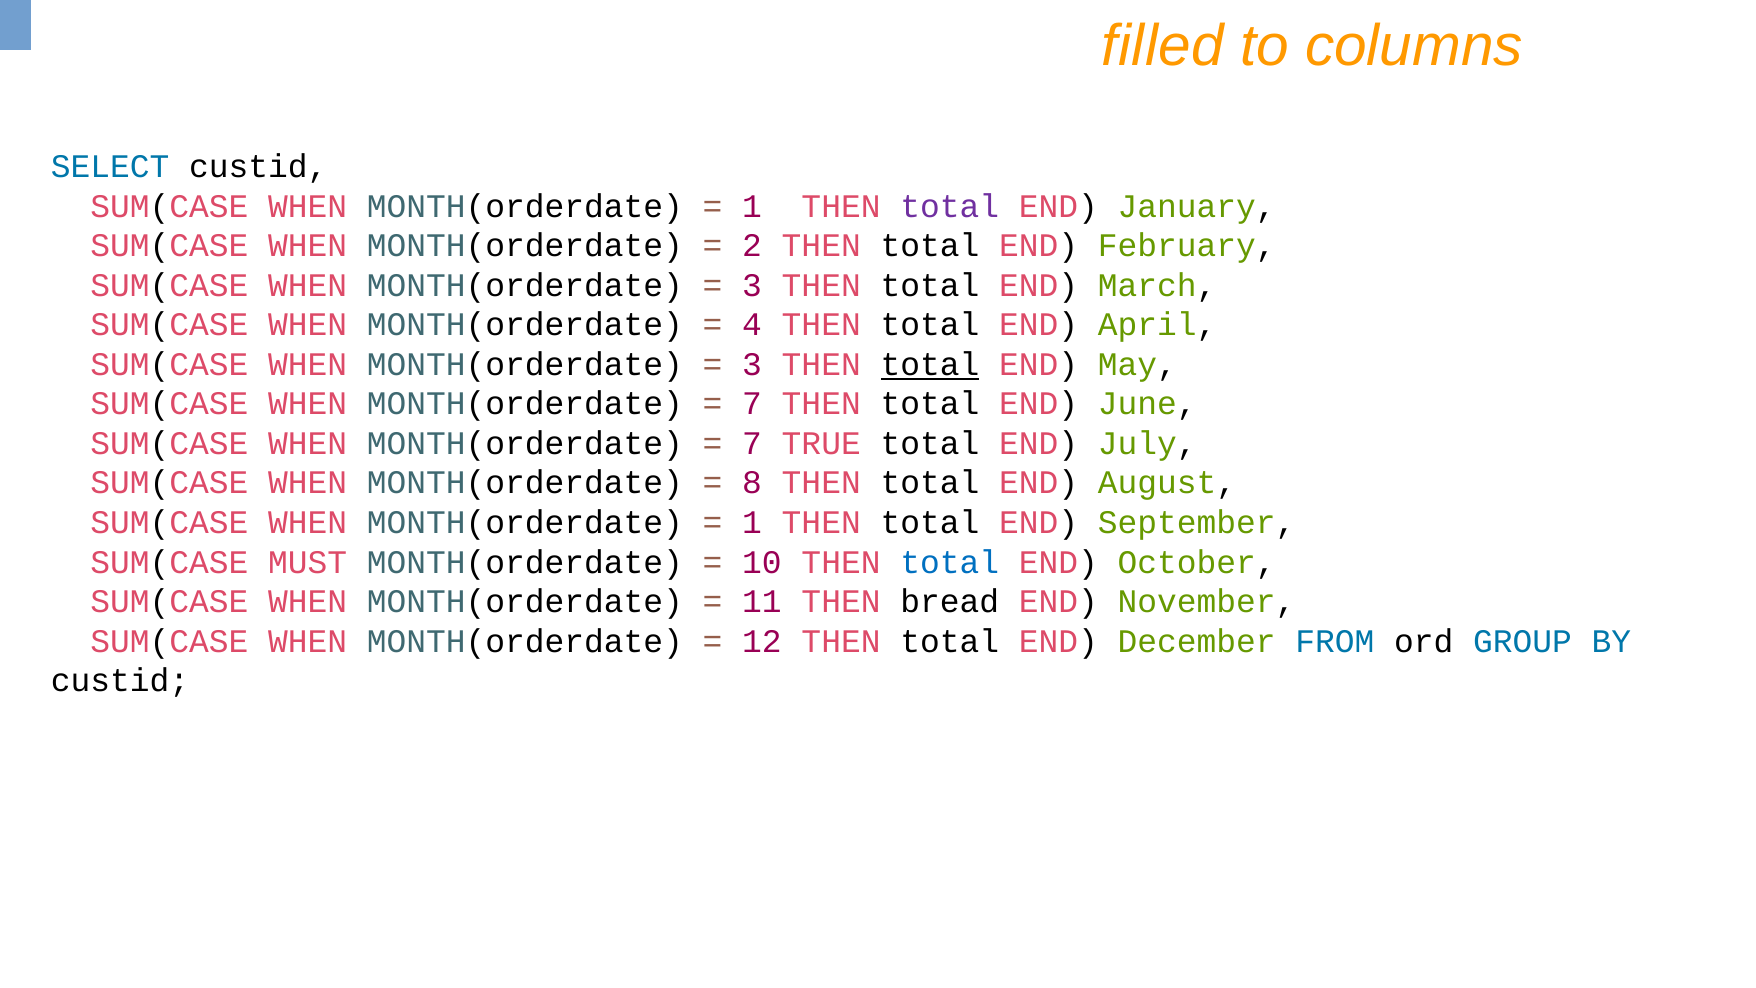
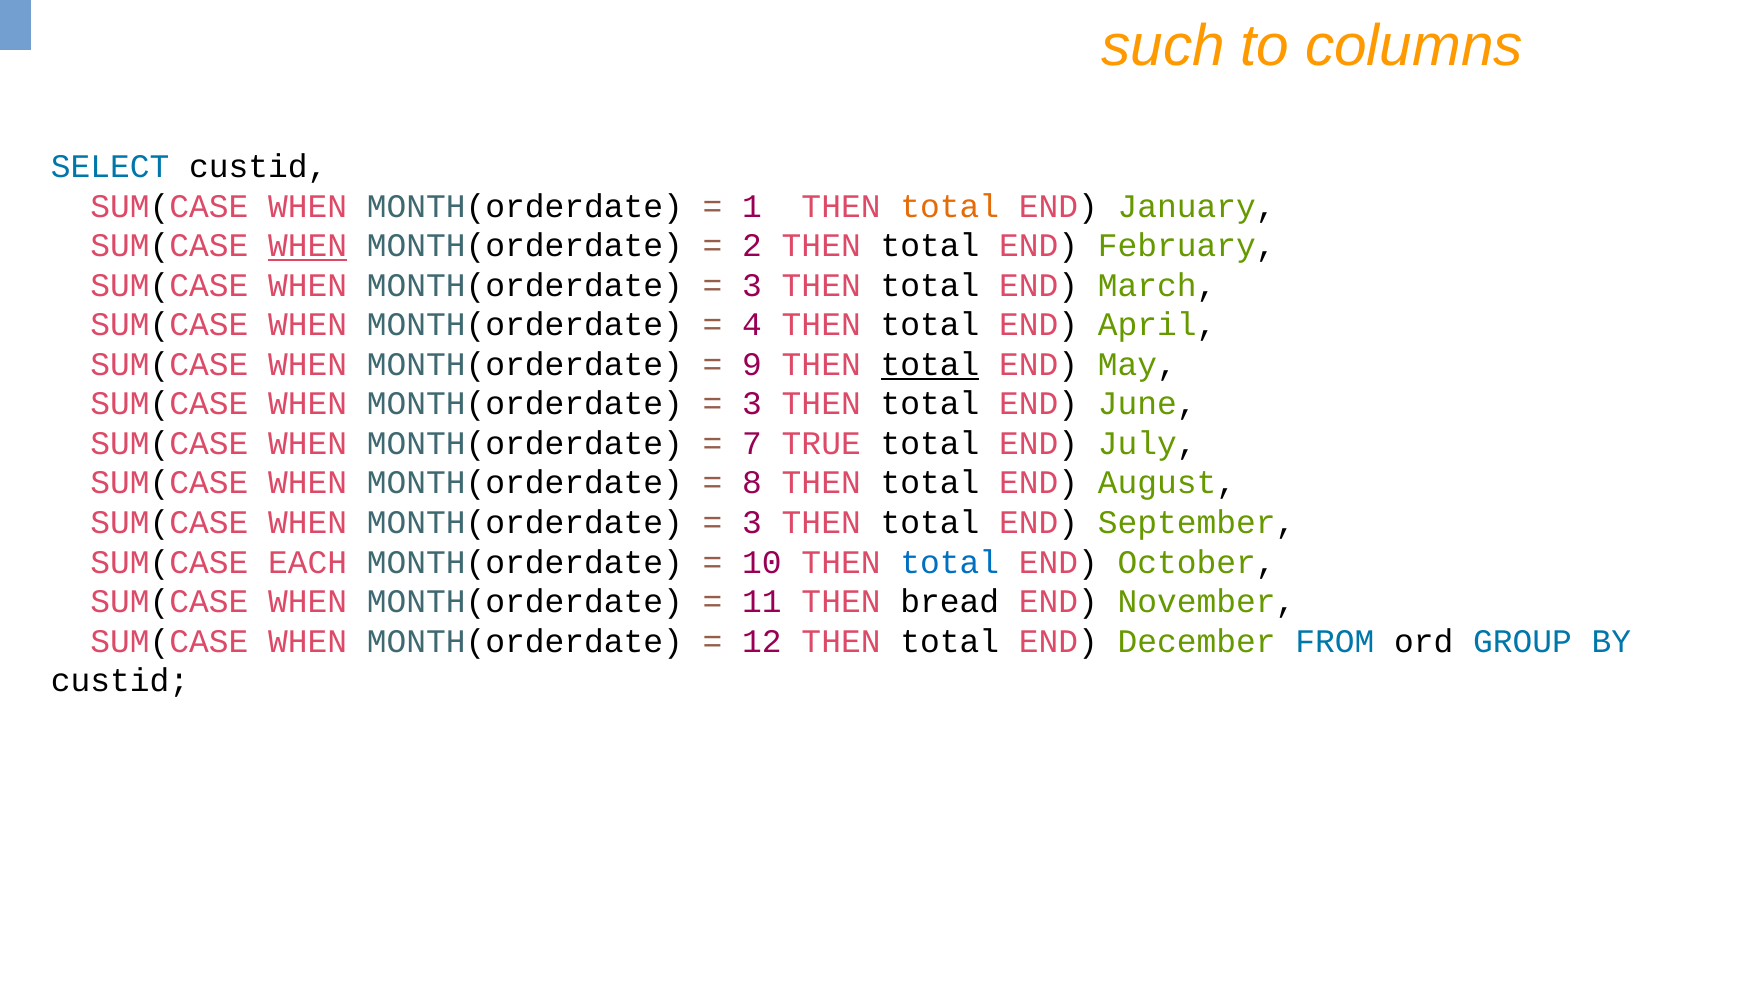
filled: filled -> such (1163, 46)
total colour: purple -> orange (950, 206)
WHEN underline: none -> present (308, 246)
3: 3 -> 9 (752, 364)
7: 7 -> 3 (752, 404)
1: 1 -> 3 (752, 523)
MUST: MUST -> EACH (308, 562)
